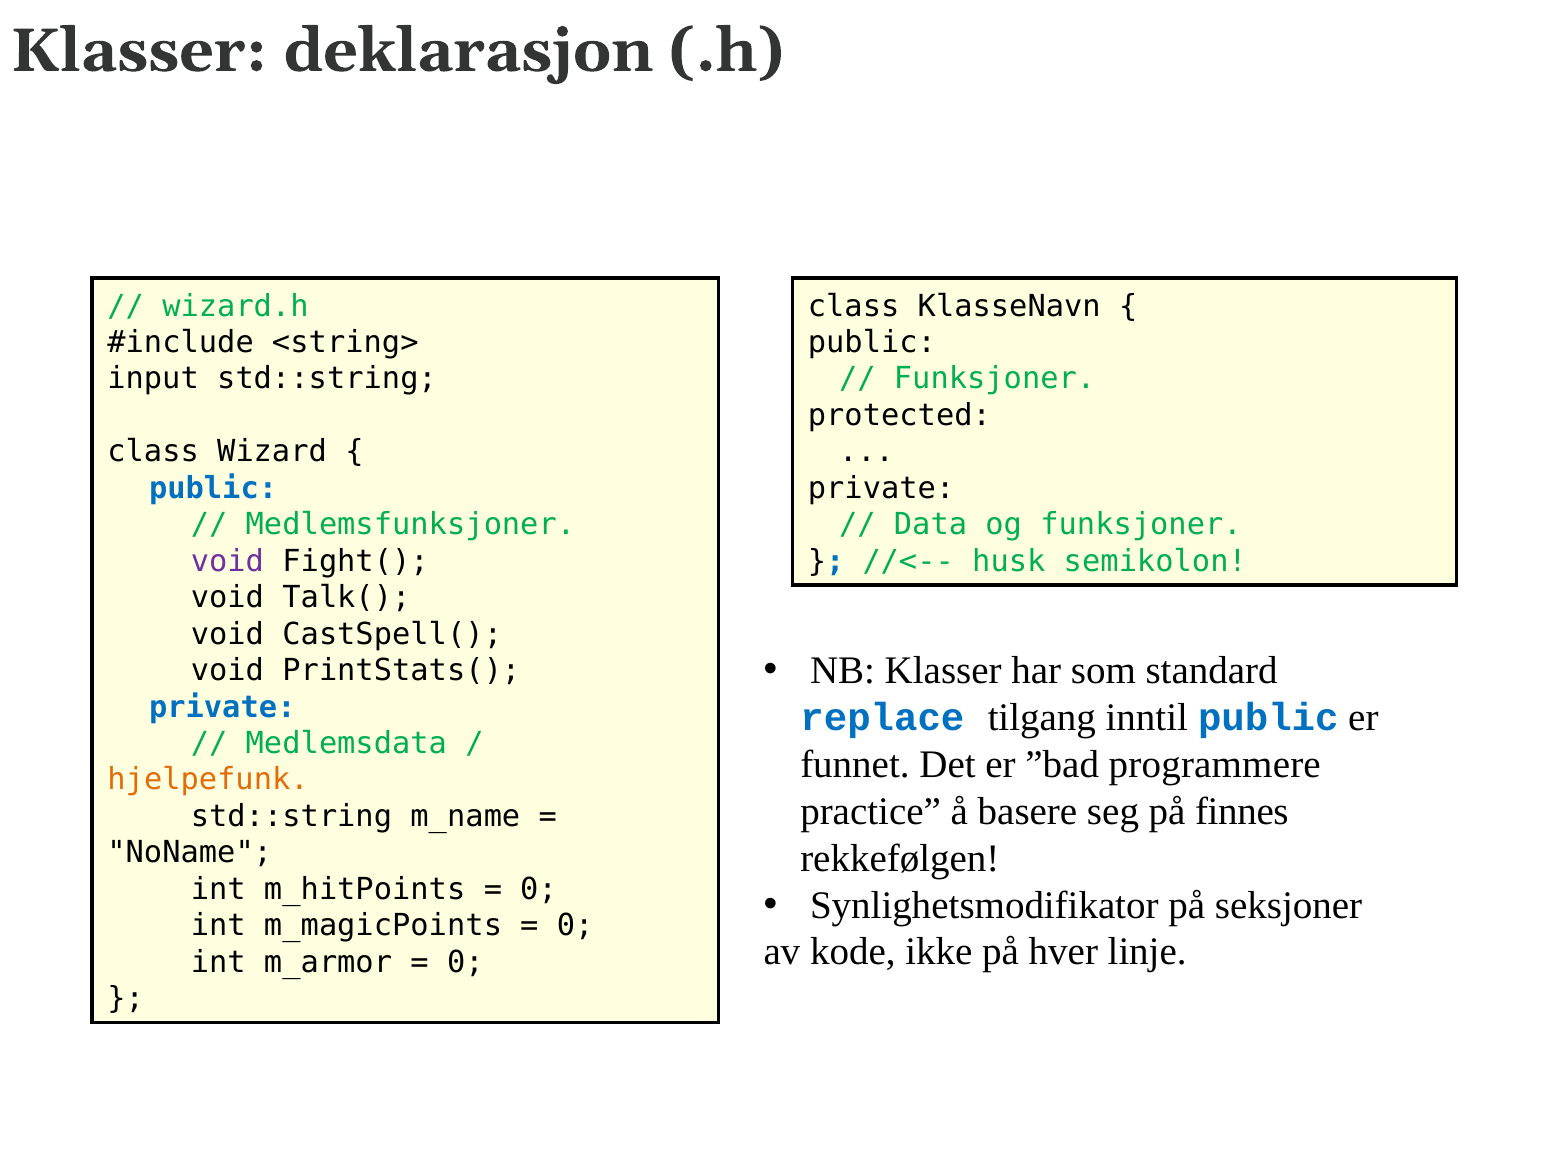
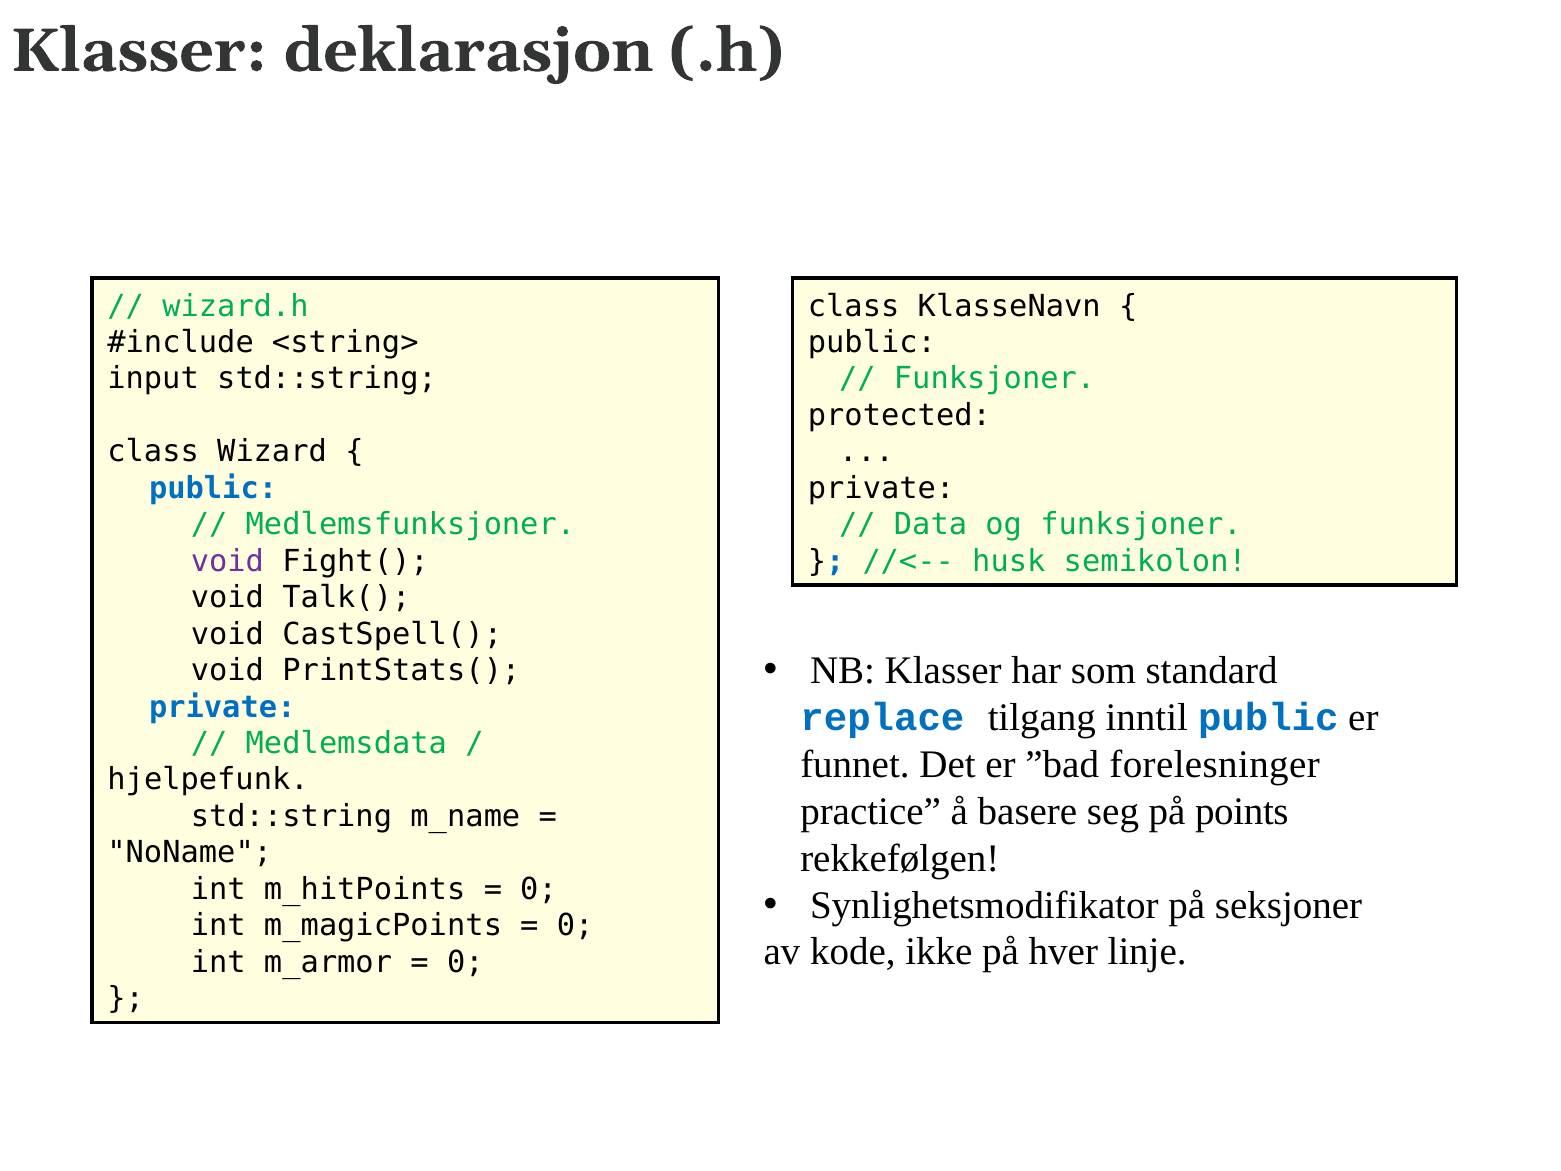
programmere: programmere -> forelesninger (1215, 765)
hjelpefunk colour: orange -> black (208, 780)
finnes: finnes -> points (1242, 811)
